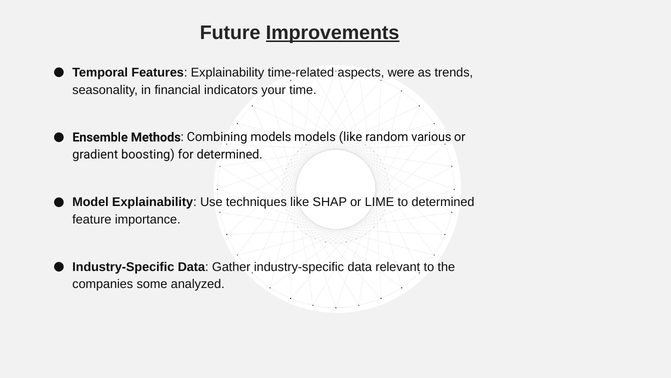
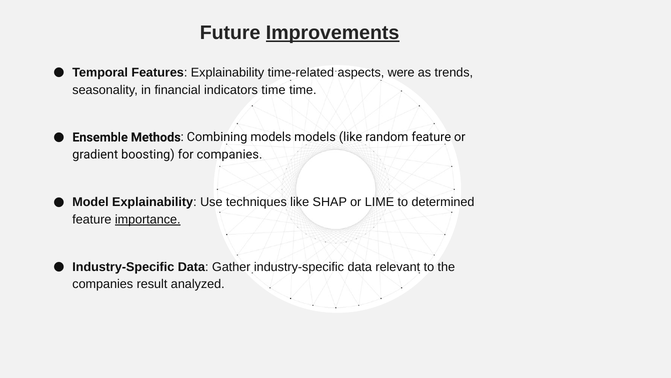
indicators your: your -> time (274, 90)
random various: various -> feature (431, 137)
for determined: determined -> companies (229, 154)
importance underline: none -> present (148, 219)
some: some -> result (152, 284)
